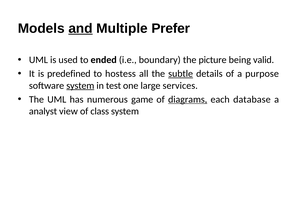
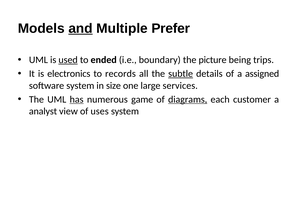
used underline: none -> present (68, 60)
valid: valid -> trips (264, 60)
predefined: predefined -> electronics (69, 74)
hostess: hostess -> records (120, 74)
purpose: purpose -> assigned (262, 74)
system underline: present -> none (80, 86)
test: test -> size (113, 86)
has underline: none -> present (77, 100)
database: database -> customer (252, 100)
class: class -> uses (100, 112)
